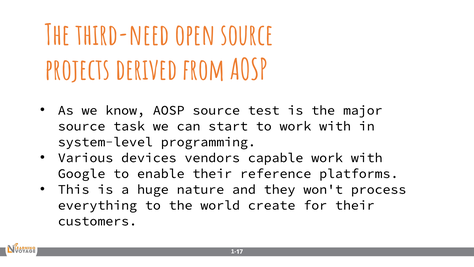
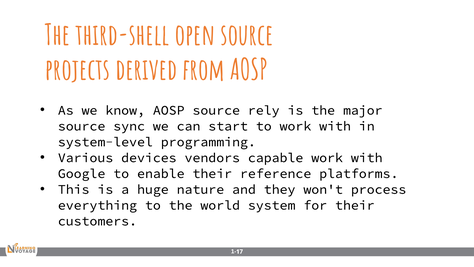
third-need: third-need -> third-shell (122, 35)
test: test -> rely (264, 110)
task: task -> sync (129, 126)
create: create -> system (272, 205)
